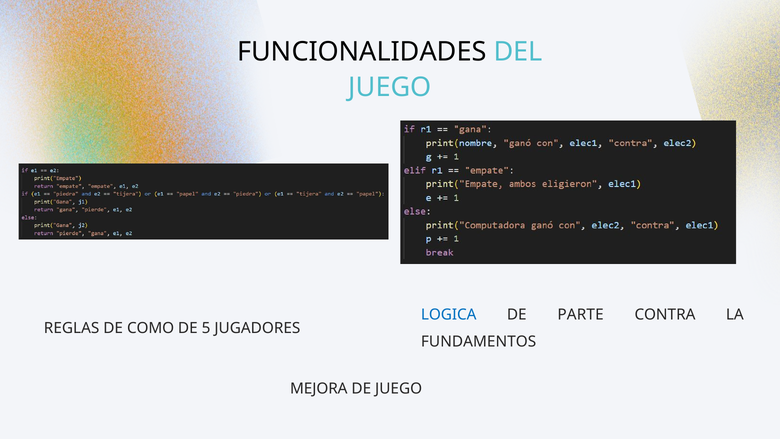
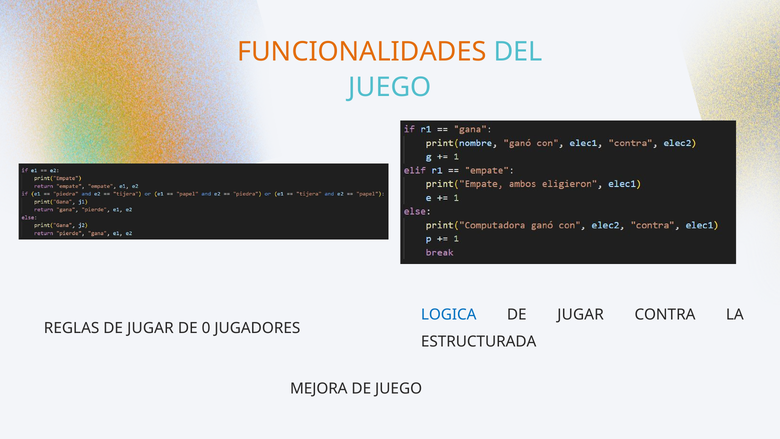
FUNCIONALIDADES colour: black -> orange (362, 52)
PARTE: PARTE -> JUGAR (581, 315)
COMO: COMO -> JUGAR (150, 328)
5: 5 -> 0 (206, 328)
FUNDAMENTOS: FUNDAMENTOS -> ESTRUCTURADA (479, 342)
